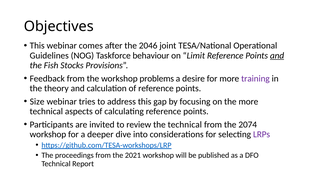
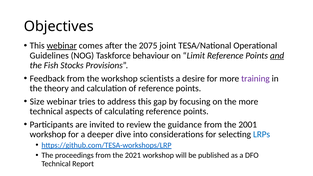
webinar underline: none -> present (62, 46)
2046: 2046 -> 2075 (148, 46)
problems: problems -> scientists (157, 79)
the technical: technical -> guidance (185, 125)
2074: 2074 -> 2001 (248, 125)
LRPs colour: purple -> blue (262, 134)
